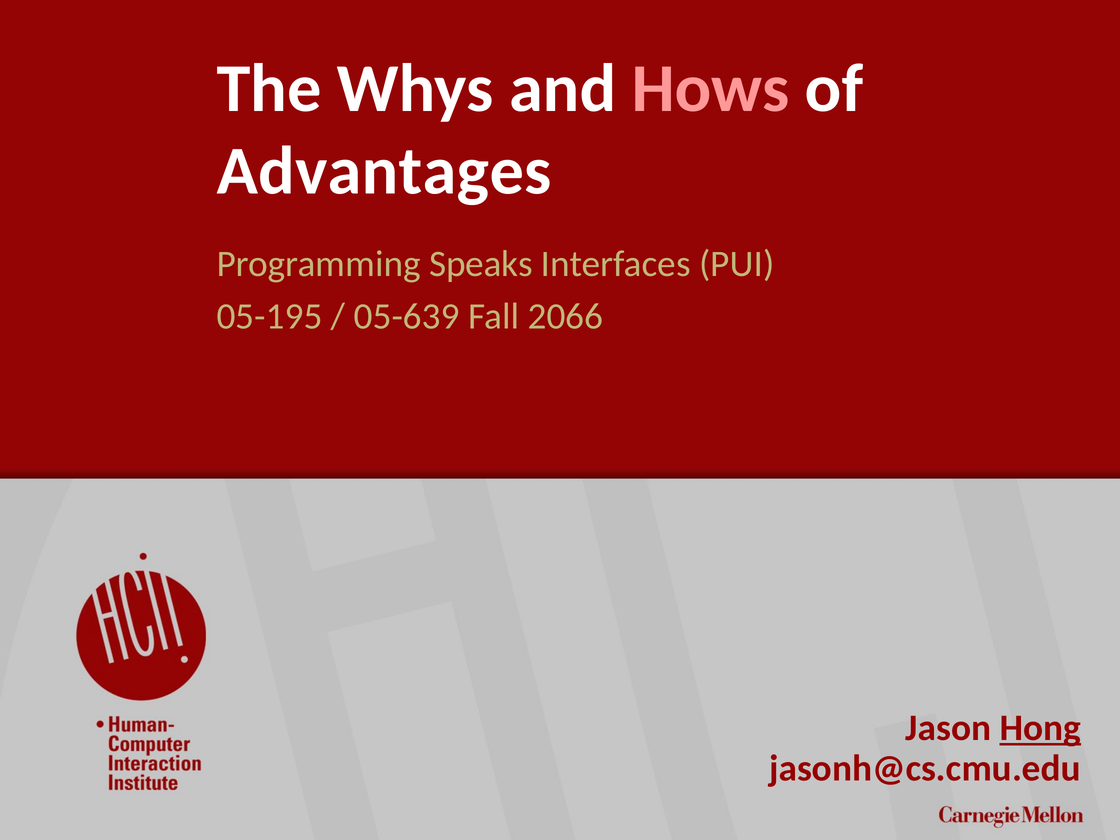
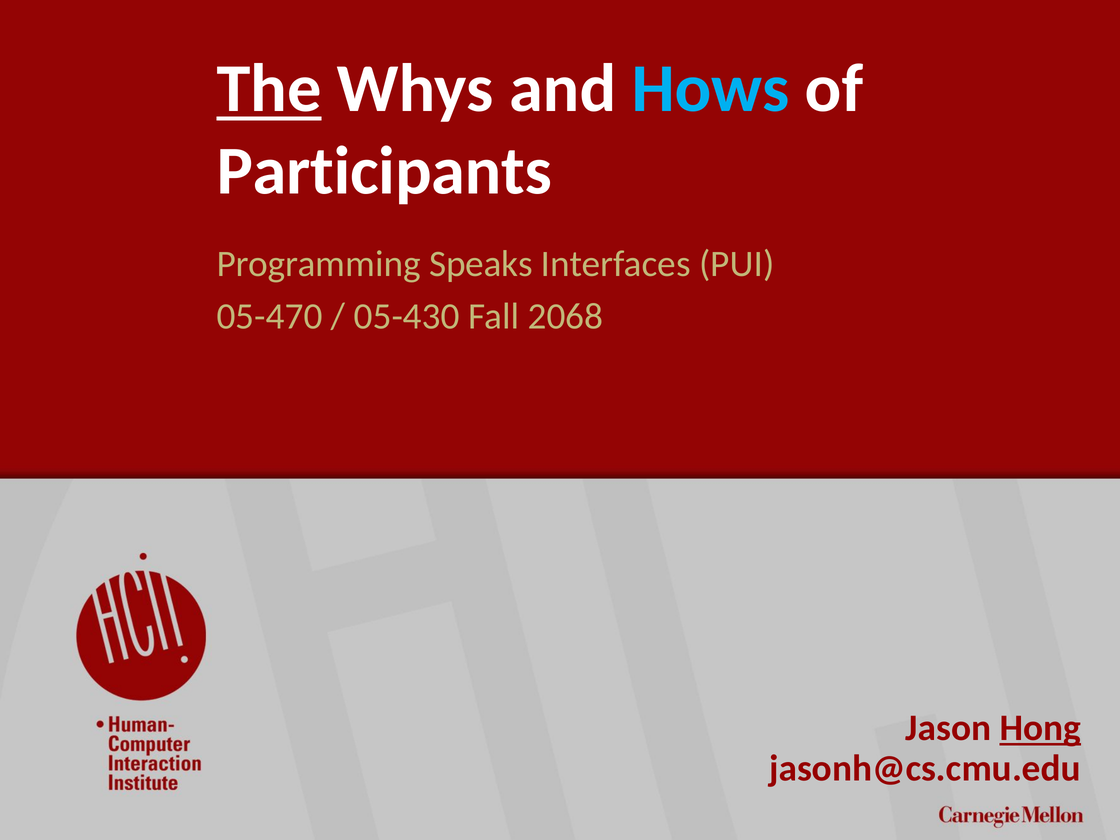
The underline: none -> present (269, 89)
Hows colour: pink -> light blue (711, 89)
Advantages: Advantages -> Participants (384, 171)
05-195: 05-195 -> 05-470 (269, 316)
05-639: 05-639 -> 05-430 (407, 316)
2066: 2066 -> 2068 (565, 316)
